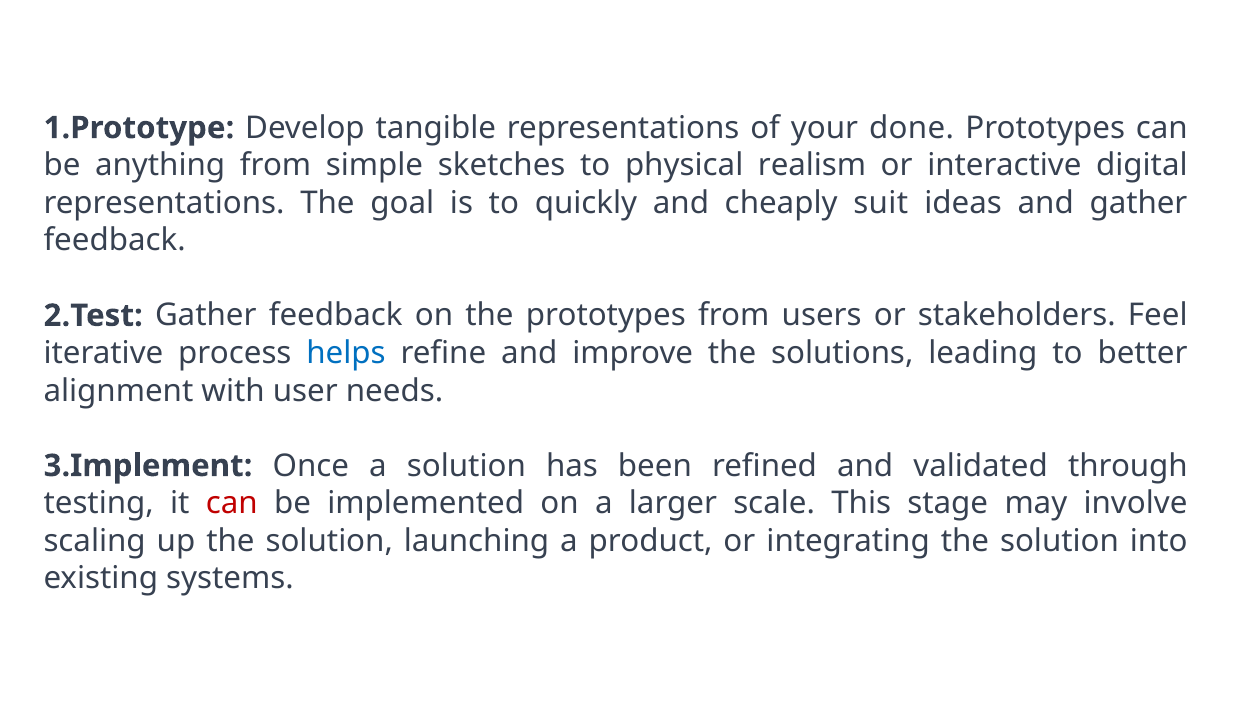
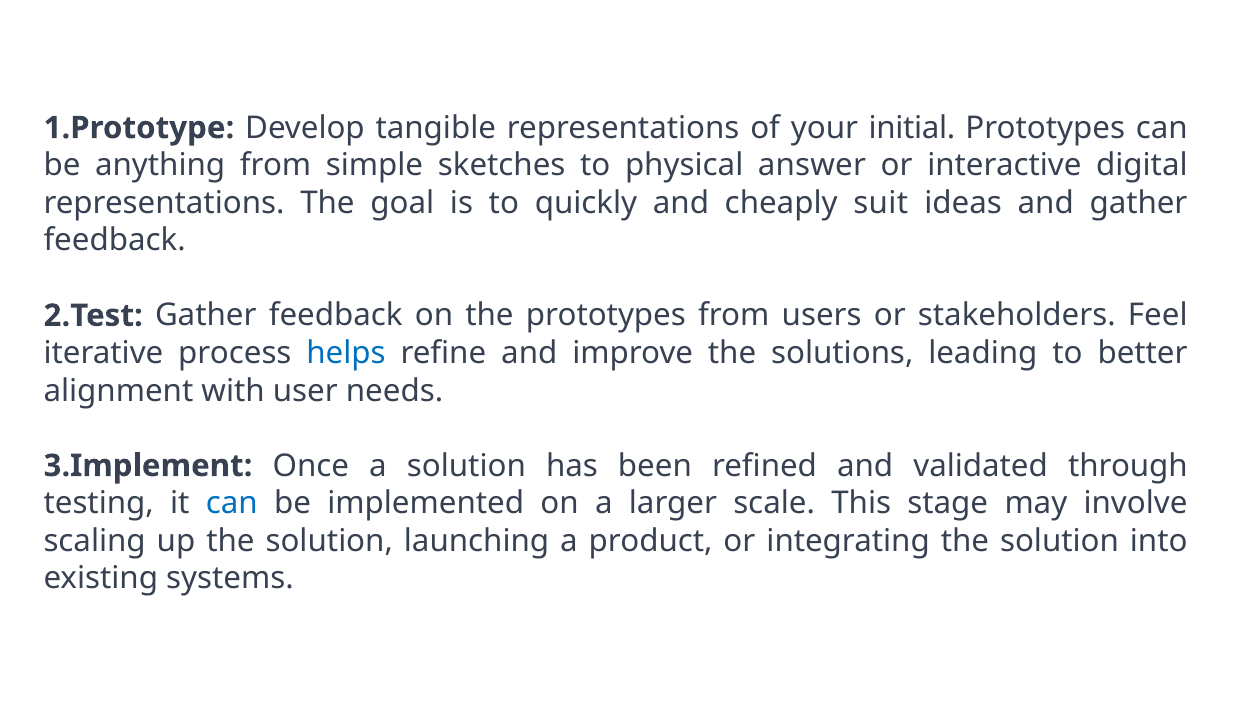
done: done -> initial (912, 128)
realism: realism -> answer (812, 165)
can colour: red -> blue (232, 503)
